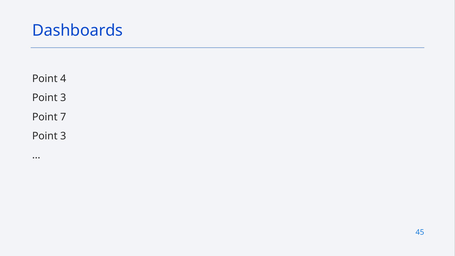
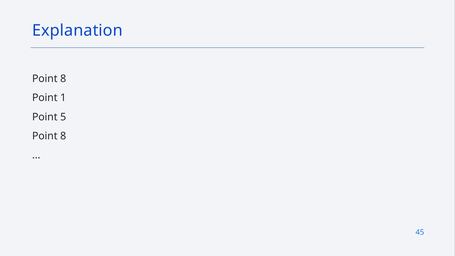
Dashboards: Dashboards -> Explanation (77, 30)
4: 4 -> 8 (63, 79)
3: 3 -> 1 (63, 98)
7: 7 -> 5 (63, 117)
3: 3 -> 8 (63, 136)
